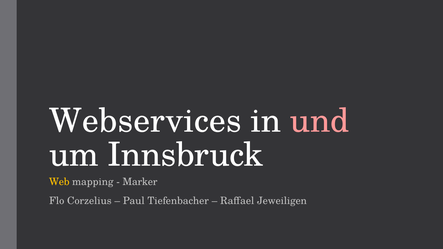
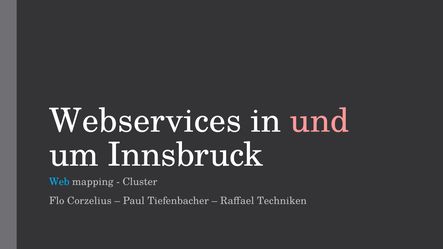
Web colour: yellow -> light blue (59, 182)
Marker: Marker -> Cluster (140, 182)
Jeweiligen: Jeweiligen -> Techniken (282, 201)
